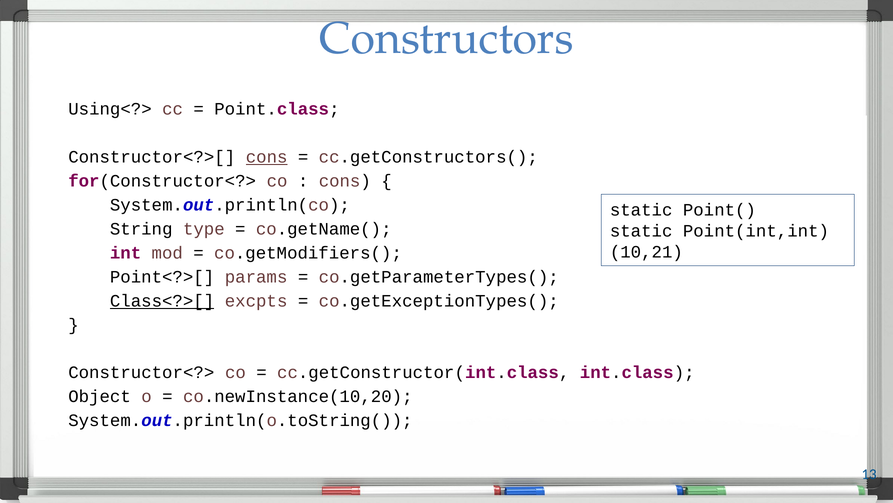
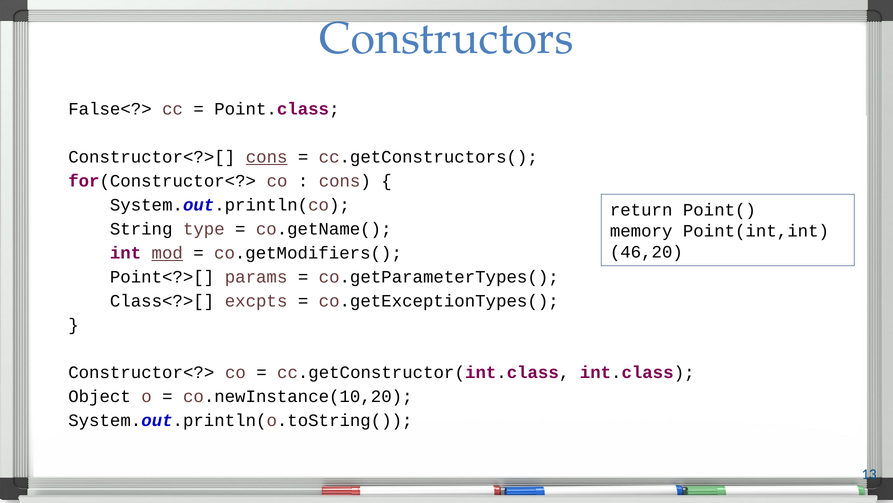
Using<?>: Using<?> -> False<?> (110, 109)
static: static -> return (641, 210)
static: static -> memory (641, 231)
10,21: 10,21 -> 46,20 (646, 252)
mod underline: none -> present (167, 253)
Class<?>[ underline: present -> none (162, 300)
